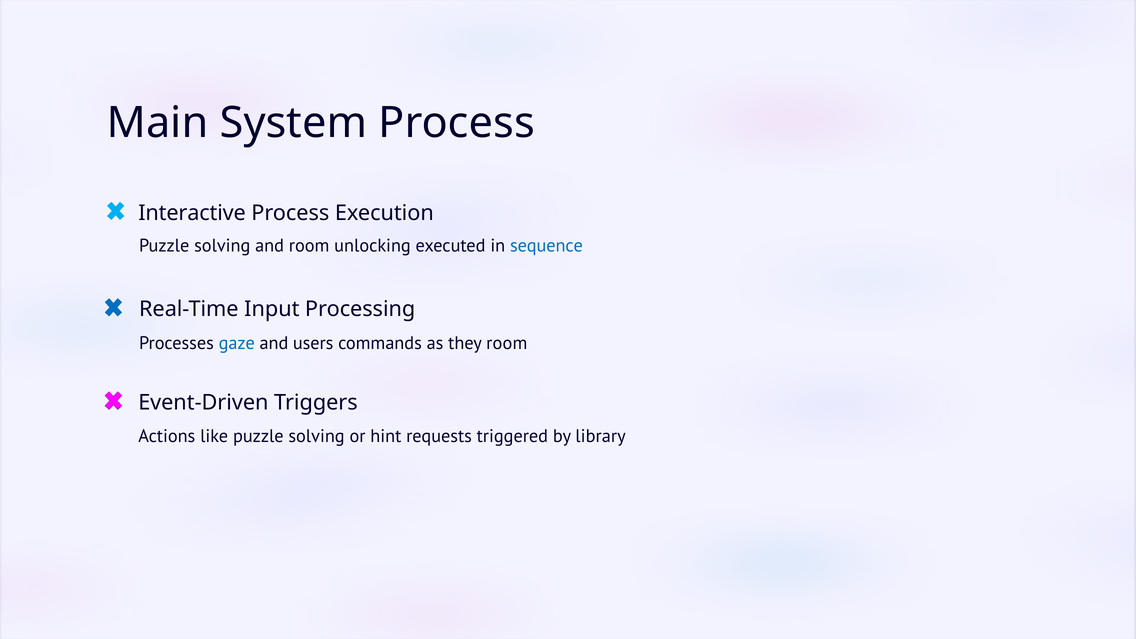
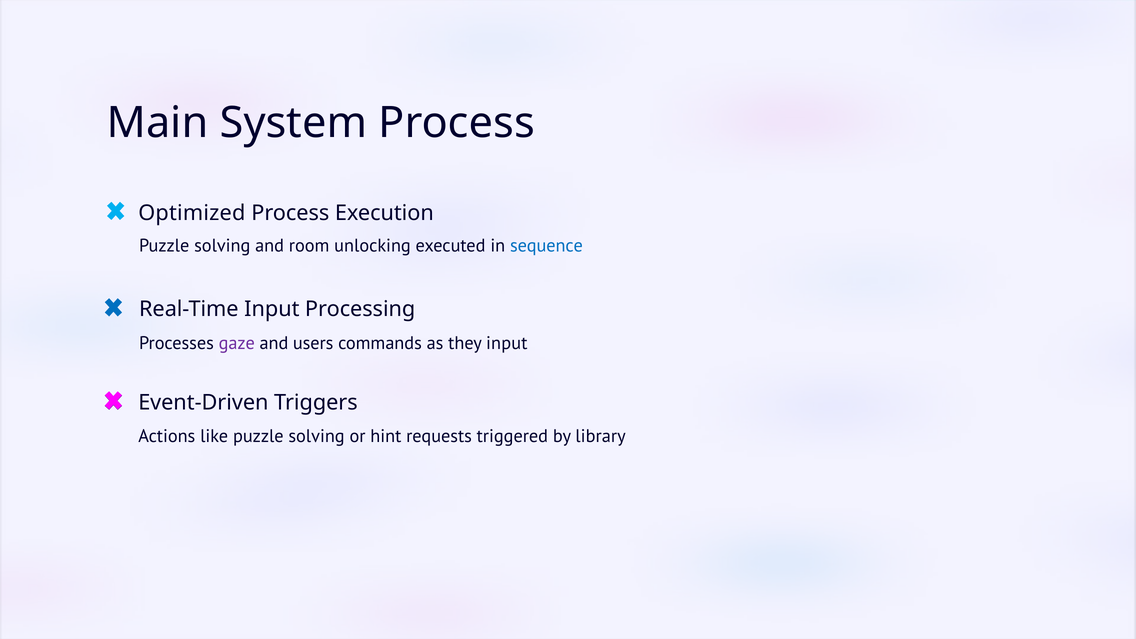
Interactive: Interactive -> Optimized (192, 213)
gaze colour: blue -> purple (237, 343)
they room: room -> input (507, 343)
